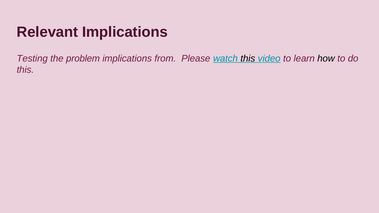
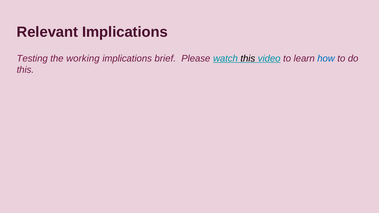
problem: problem -> working (83, 58)
from: from -> brief (165, 58)
how colour: black -> blue (326, 58)
